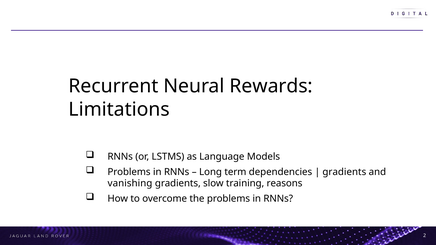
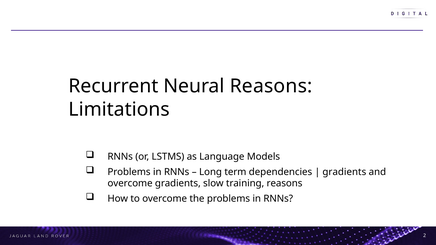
Neural Rewards: Rewards -> Reasons (271, 86)
vanishing: vanishing -> overcome (130, 184)
